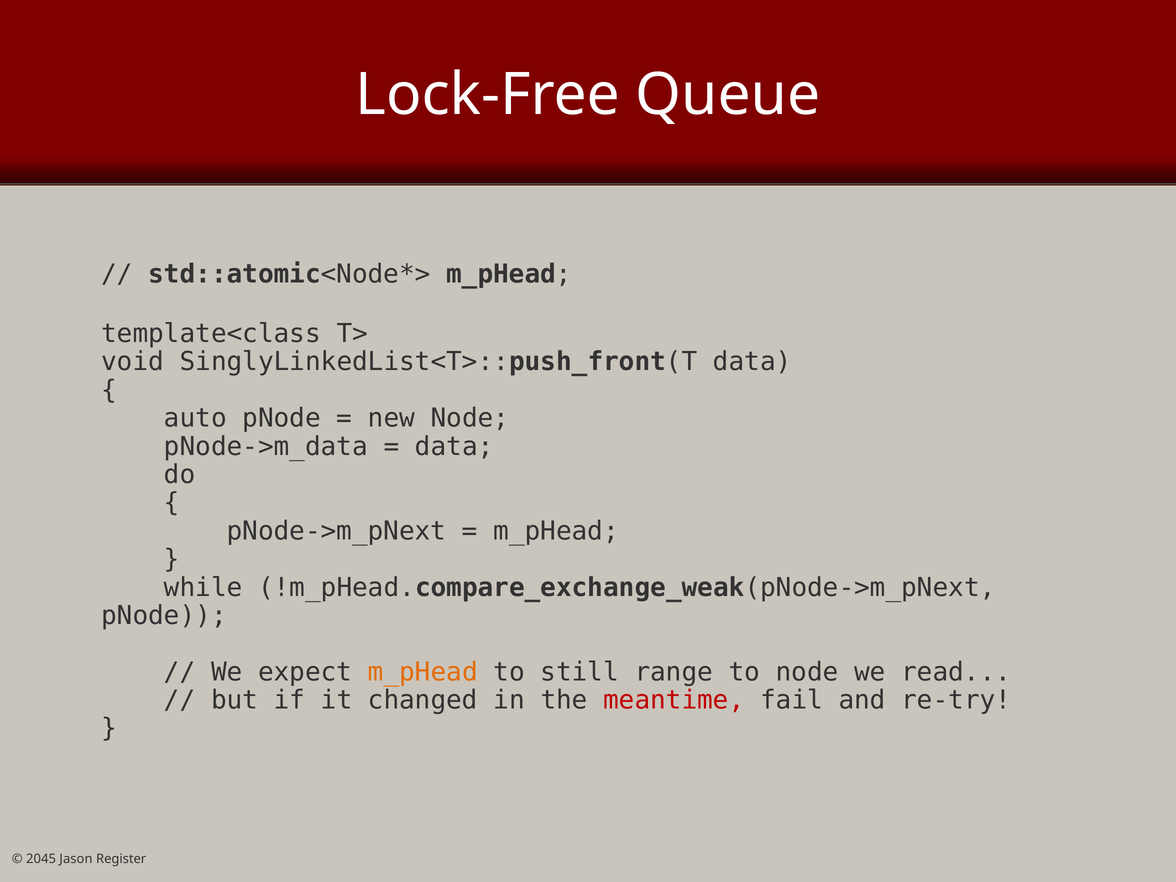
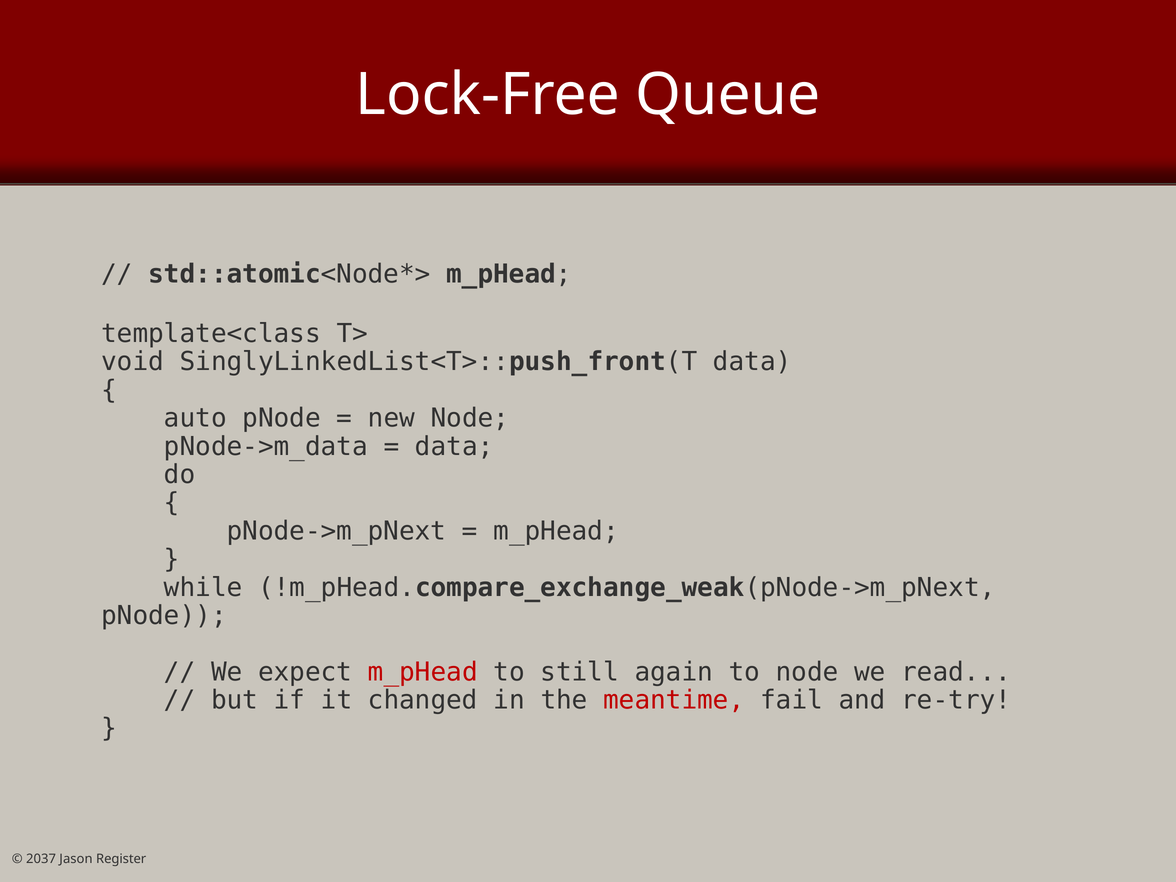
m_pHead colour: orange -> red (423, 672)
range: range -> again (674, 672)
2045: 2045 -> 2037 (41, 859)
